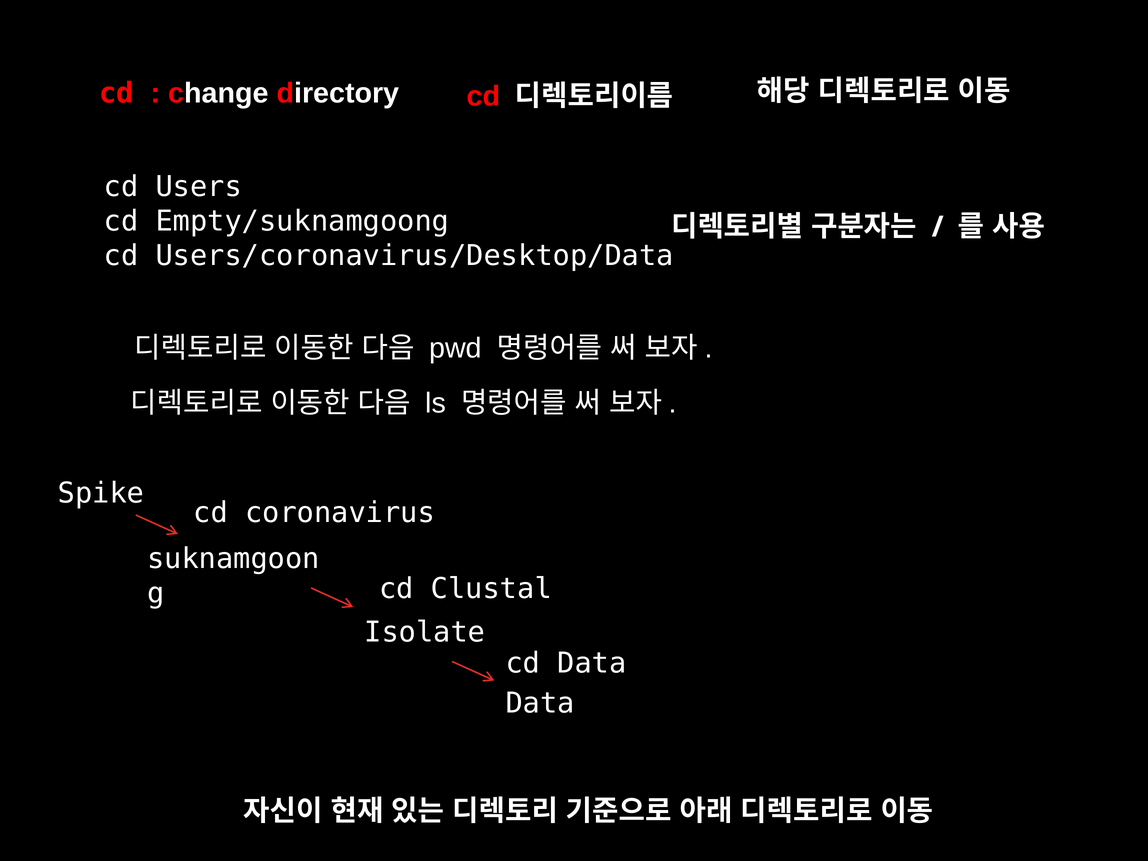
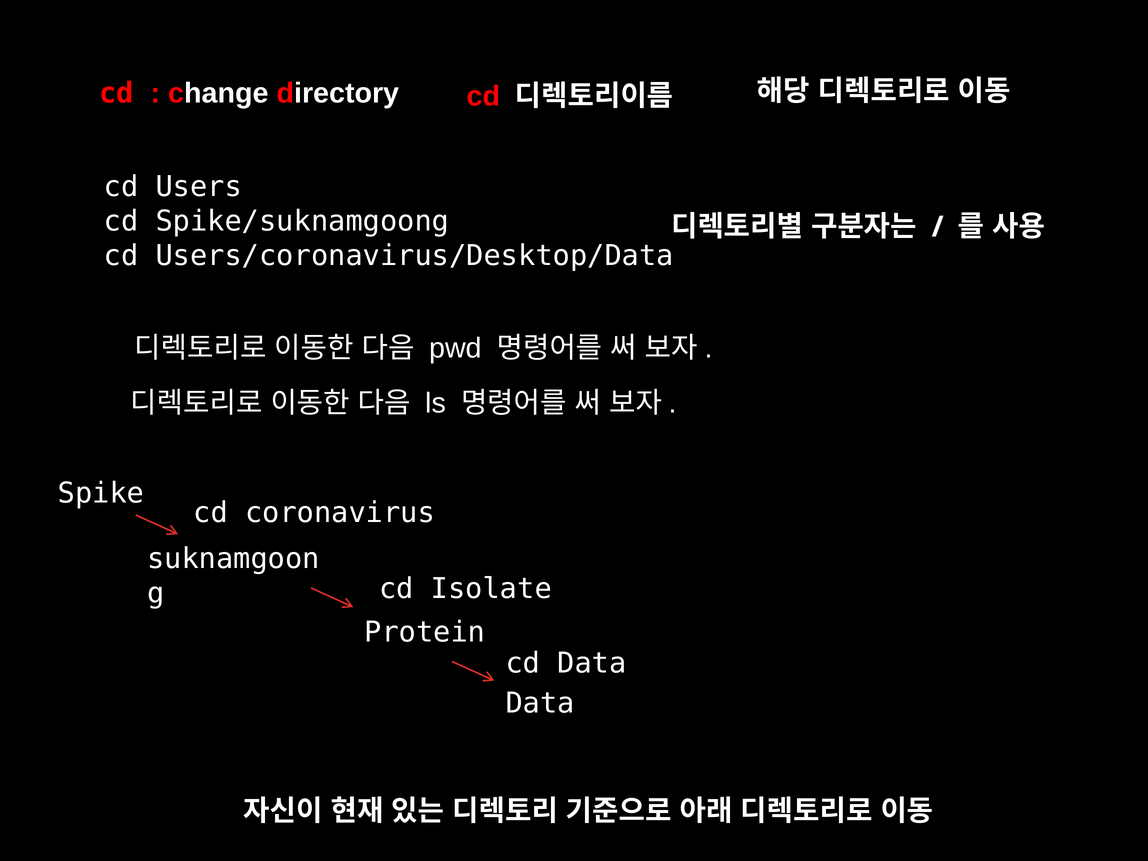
Empty/suknamgoong: Empty/suknamgoong -> Spike/suknamgoong (302, 221)
Clustal: Clustal -> Isolate (491, 589)
Isolate: Isolate -> Protein (425, 632)
